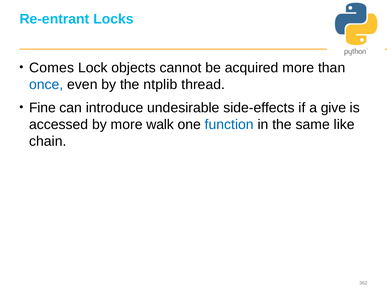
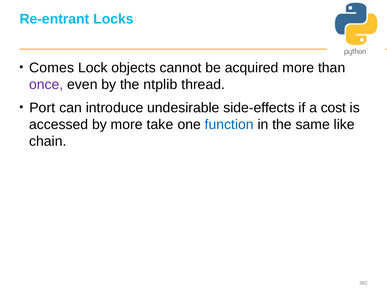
once colour: blue -> purple (46, 85)
Fine: Fine -> Port (42, 108)
give: give -> cost (333, 108)
walk: walk -> take (160, 125)
